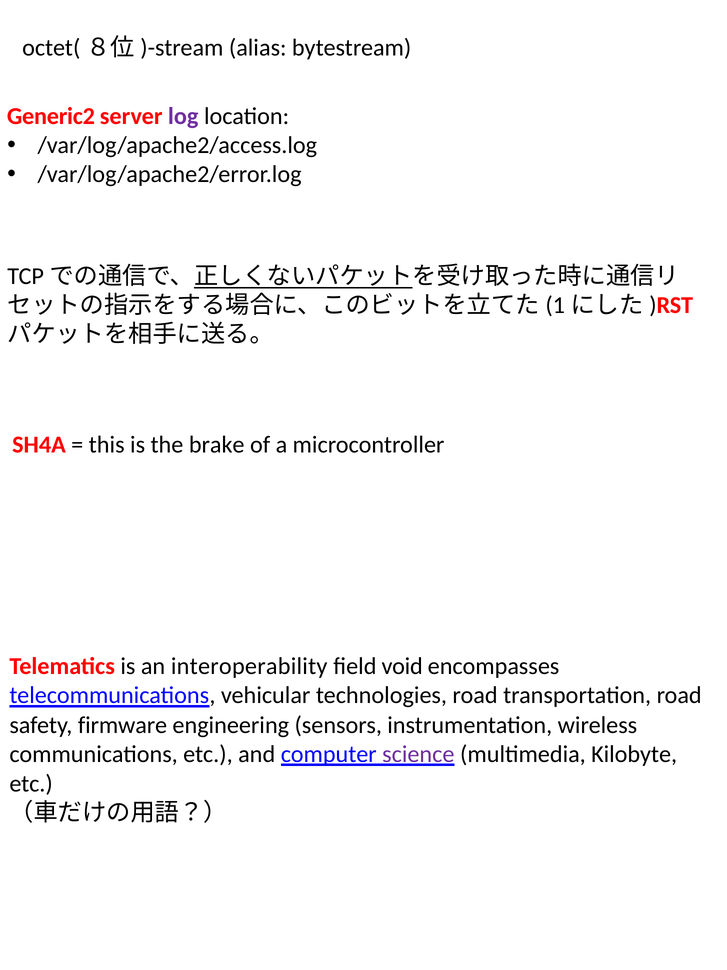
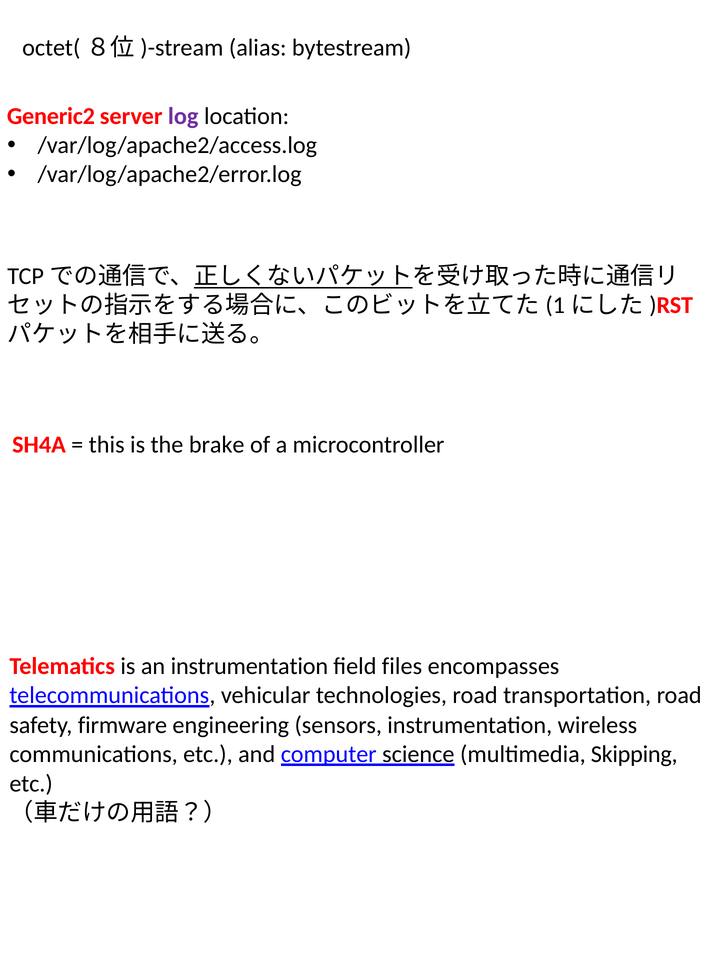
an interoperability: interoperability -> instrumentation (249, 666)
void: void -> files (402, 666)
science colour: purple -> black (418, 754)
Kilobyte: Kilobyte -> Skipping (634, 754)
